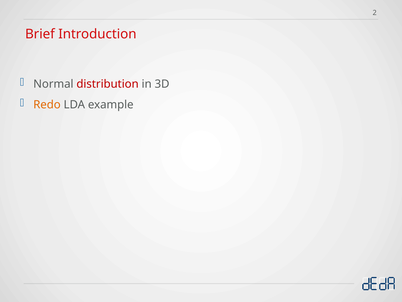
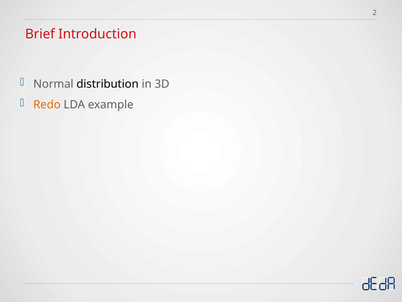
distribution colour: red -> black (108, 84)
